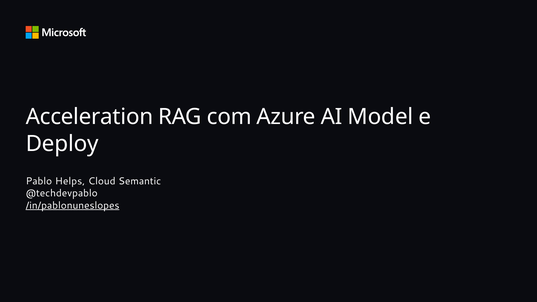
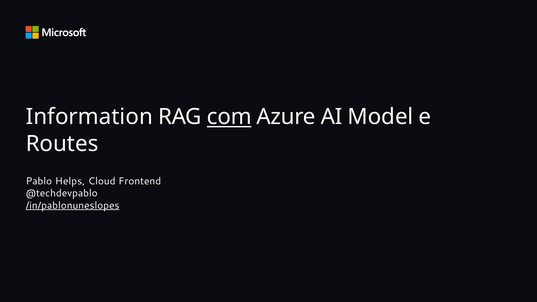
Acceleration: Acceleration -> Information (89, 117)
com underline: none -> present (229, 117)
Deploy: Deploy -> Routes (62, 144)
Semantic: Semantic -> Frontend (140, 181)
